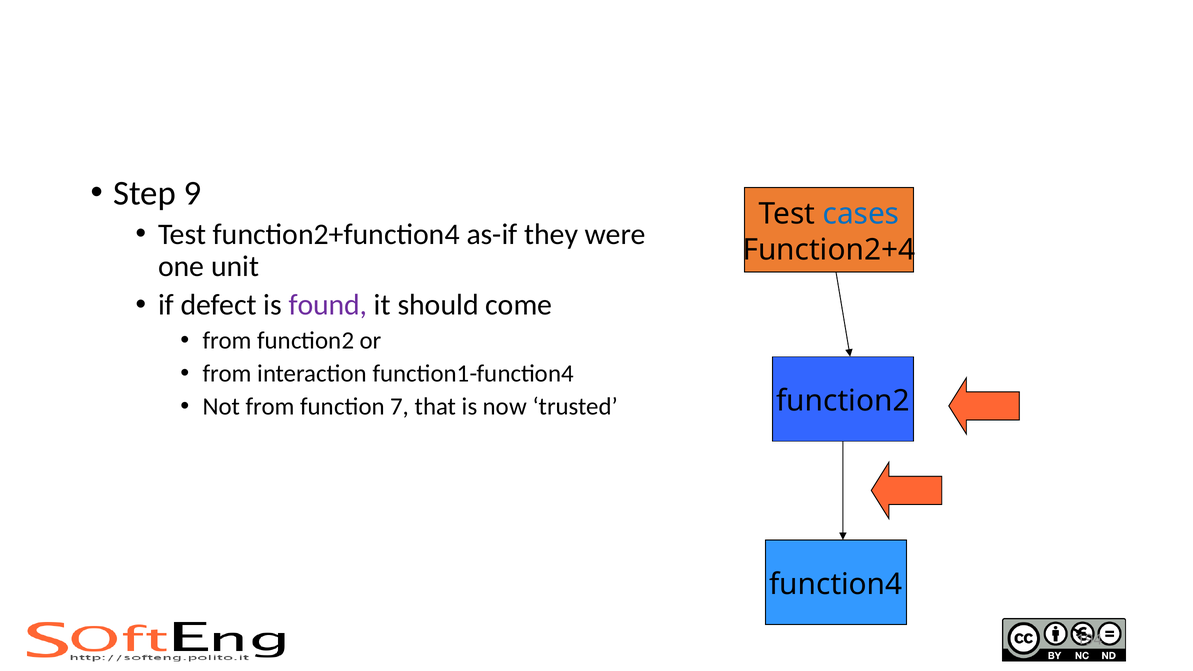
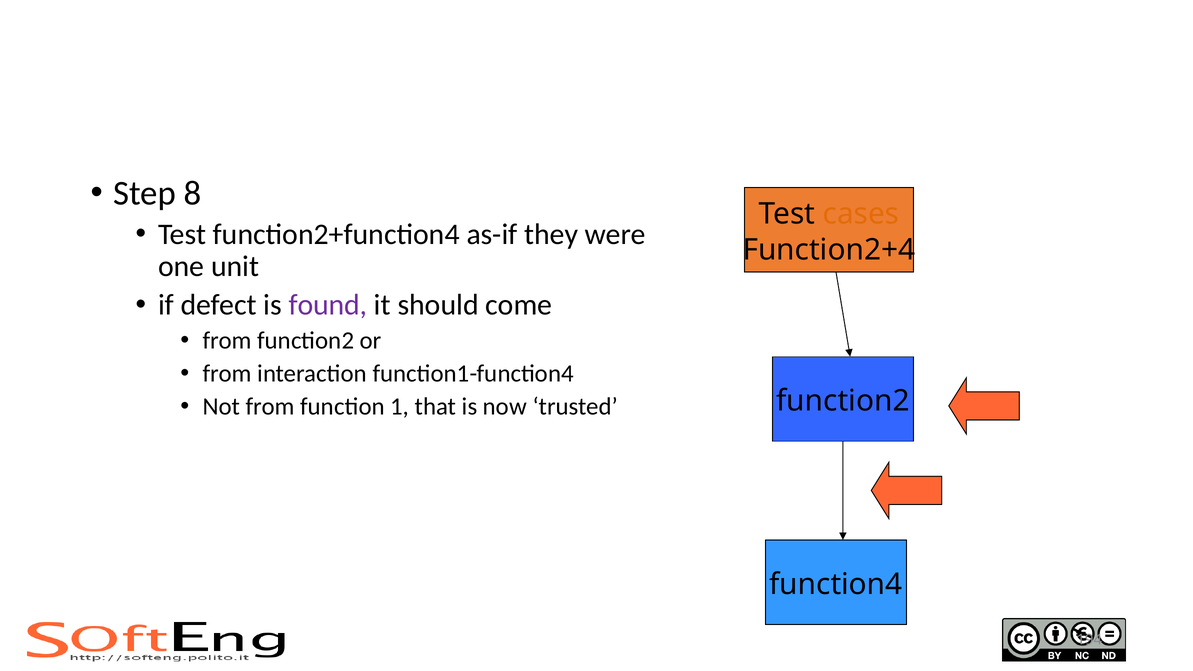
9: 9 -> 8 (193, 193)
cases colour: blue -> orange (861, 214)
7: 7 -> 1 (400, 407)
